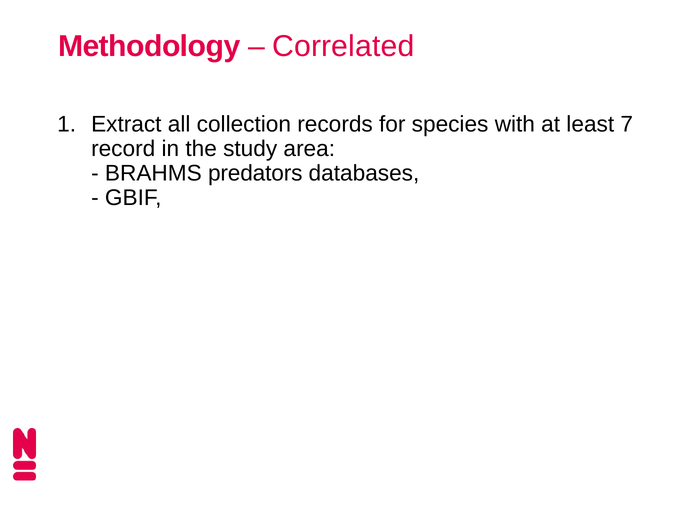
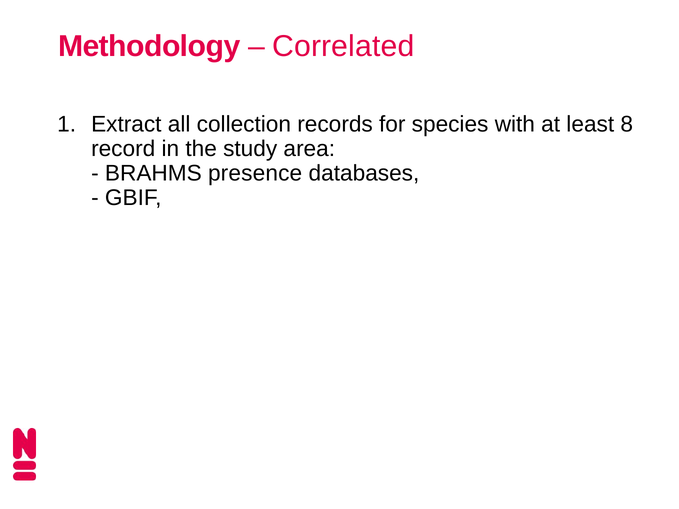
7: 7 -> 8 (627, 124)
predators: predators -> presence (255, 173)
